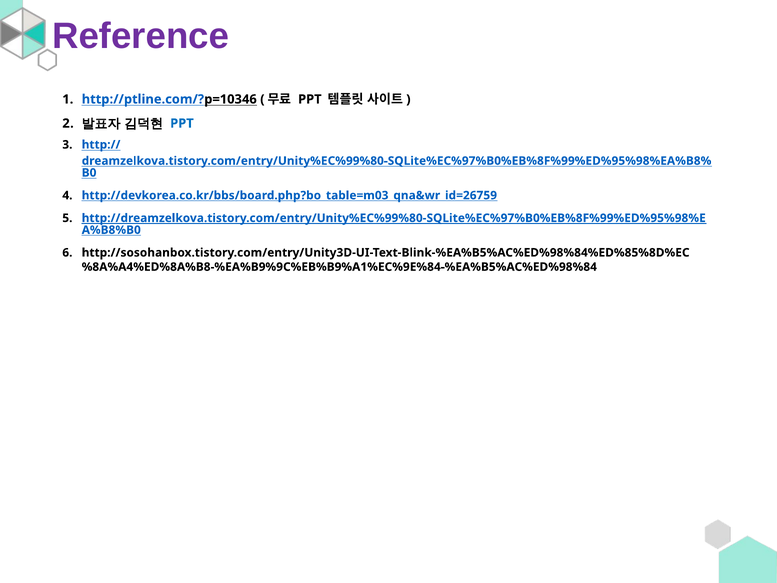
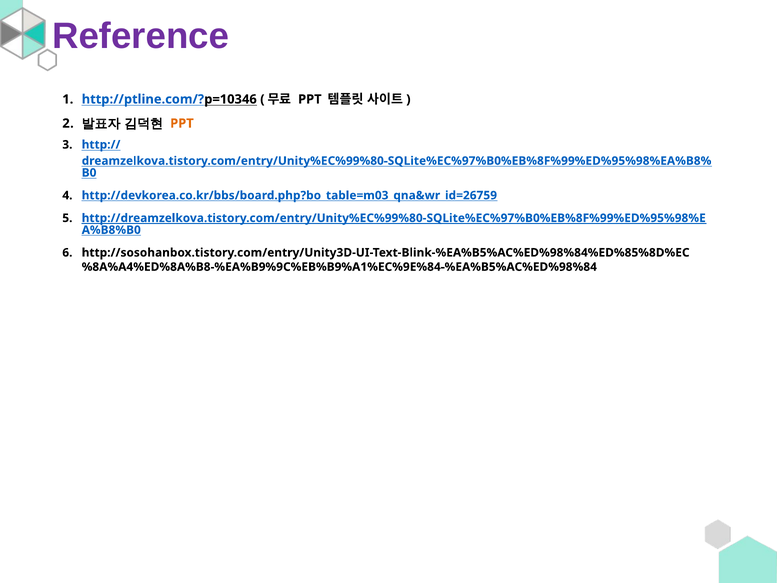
PPT colour: blue -> orange (182, 123)
